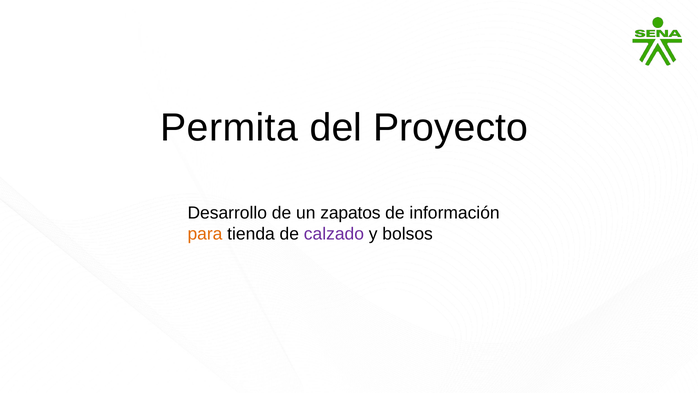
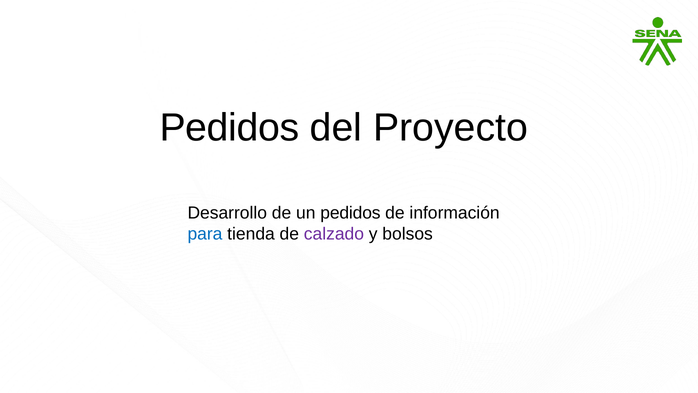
Permita: Permita -> Pedidos (229, 128)
un zapatos: zapatos -> pedidos (350, 213)
para colour: orange -> blue (205, 234)
